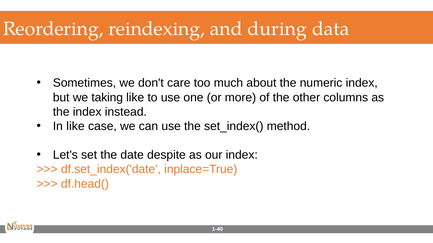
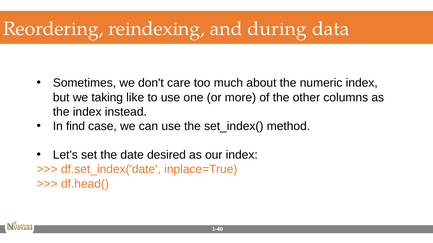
In like: like -> find (76, 126)
despite: despite -> desired (166, 155)
